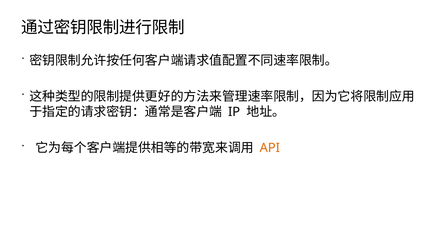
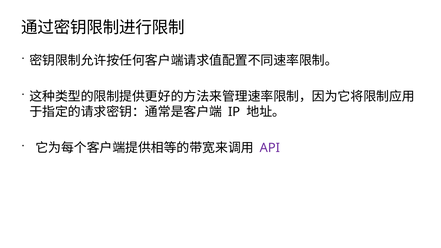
API colour: orange -> purple (270, 148)
